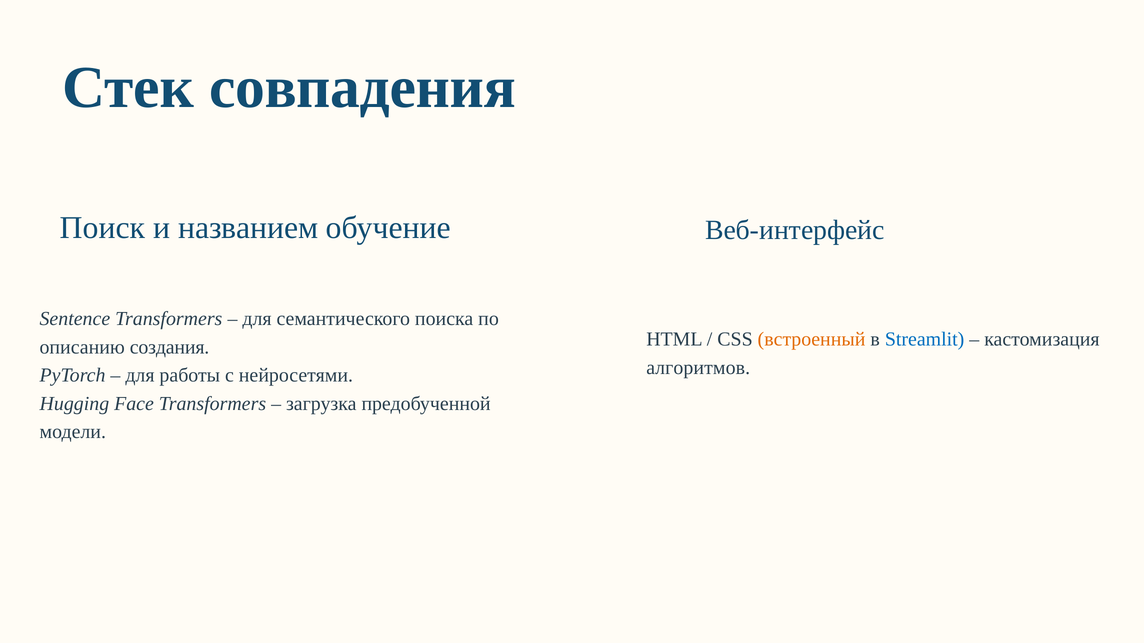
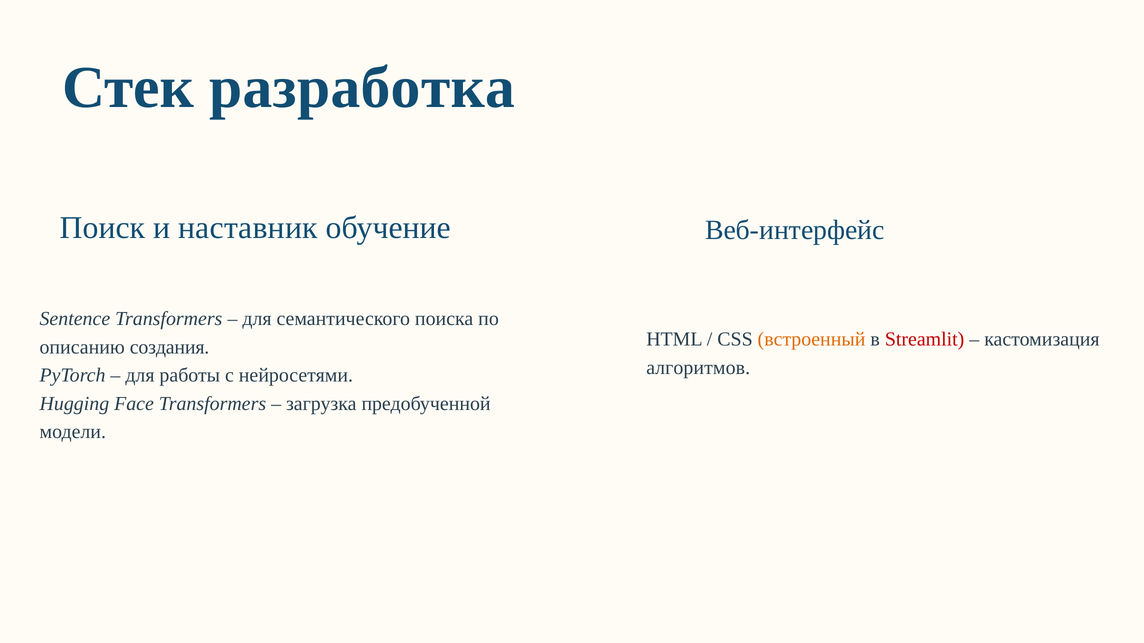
совпадения: совпадения -> разработка (362, 88)
названием: названием -> наставник (248, 228)
Streamlit colour: blue -> red (925, 339)
